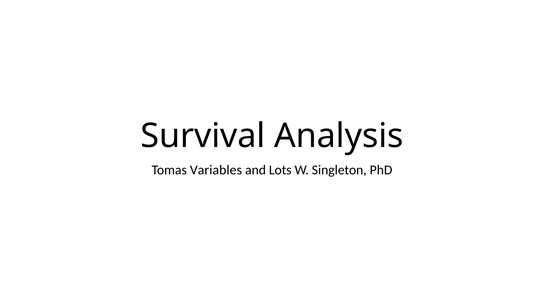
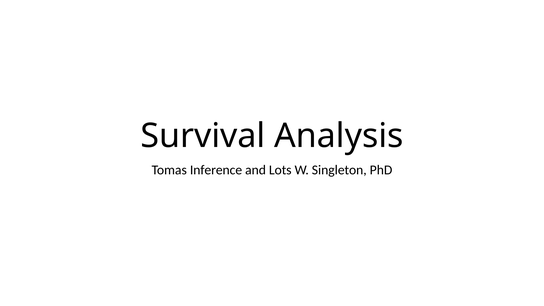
Variables: Variables -> Inference (216, 170)
